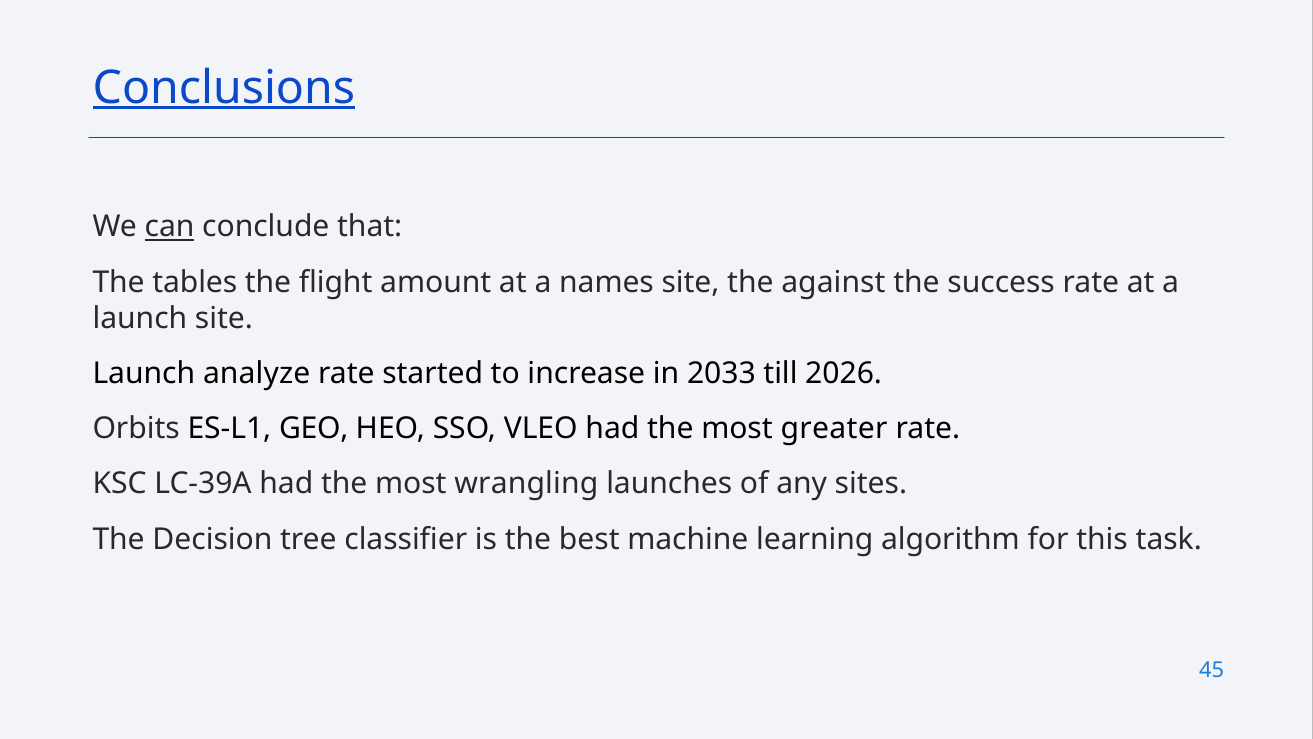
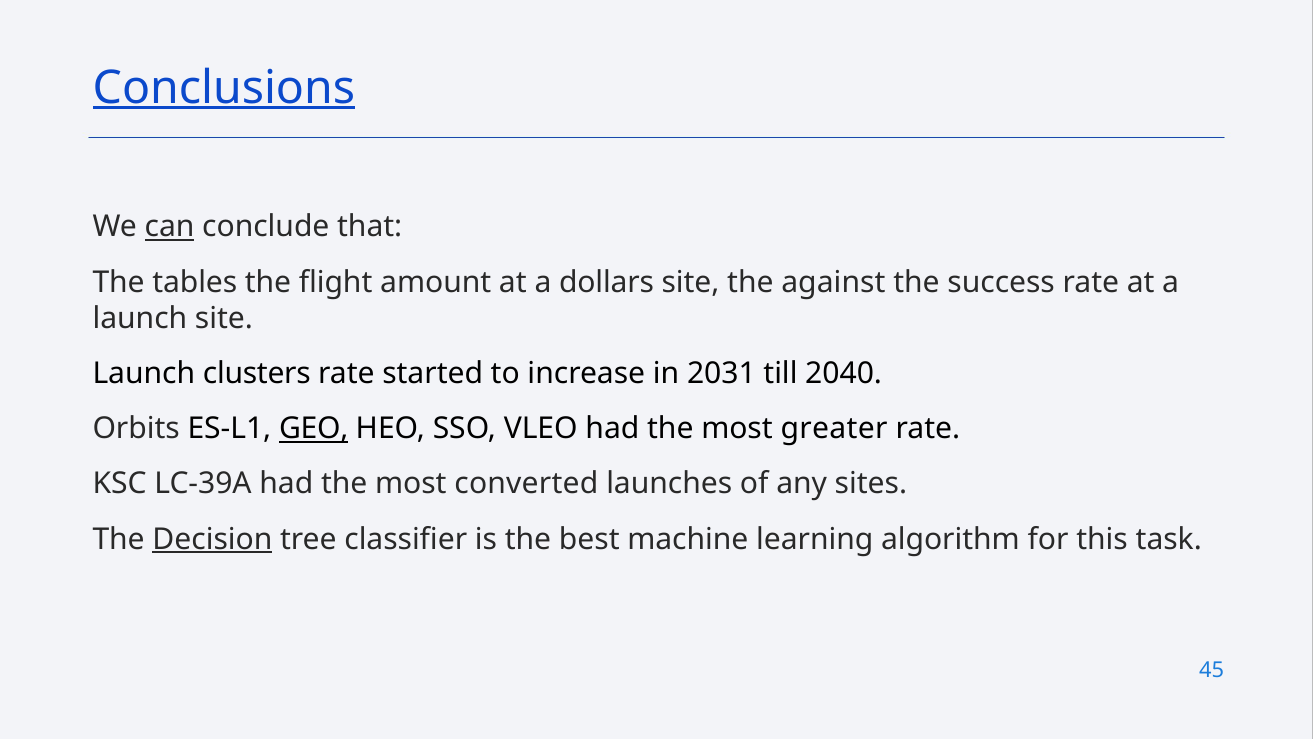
names: names -> dollars (607, 282)
analyze: analyze -> clusters (257, 373)
2033: 2033 -> 2031 (721, 373)
2026: 2026 -> 2040 (844, 373)
GEO underline: none -> present (314, 429)
wrangling: wrangling -> converted (526, 484)
Decision underline: none -> present (212, 539)
